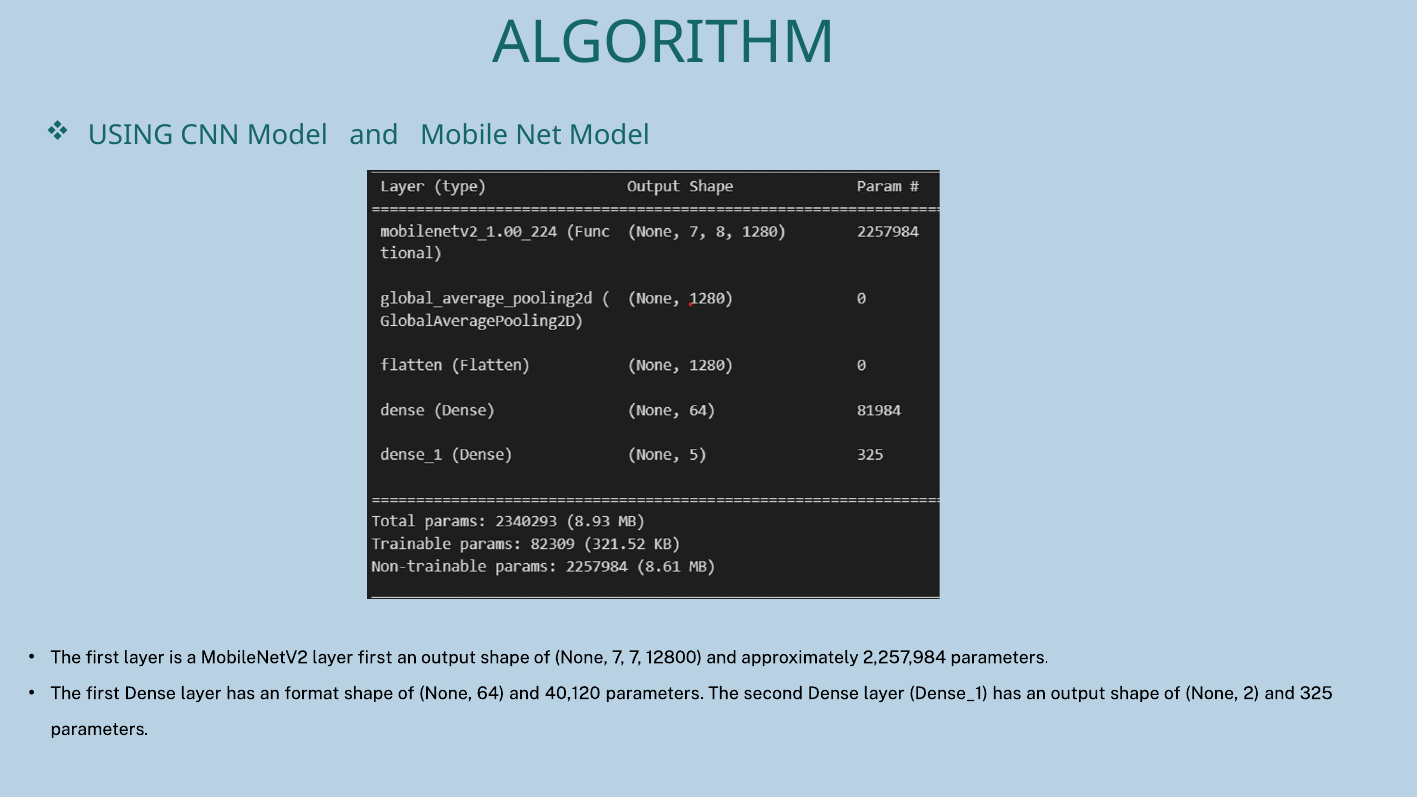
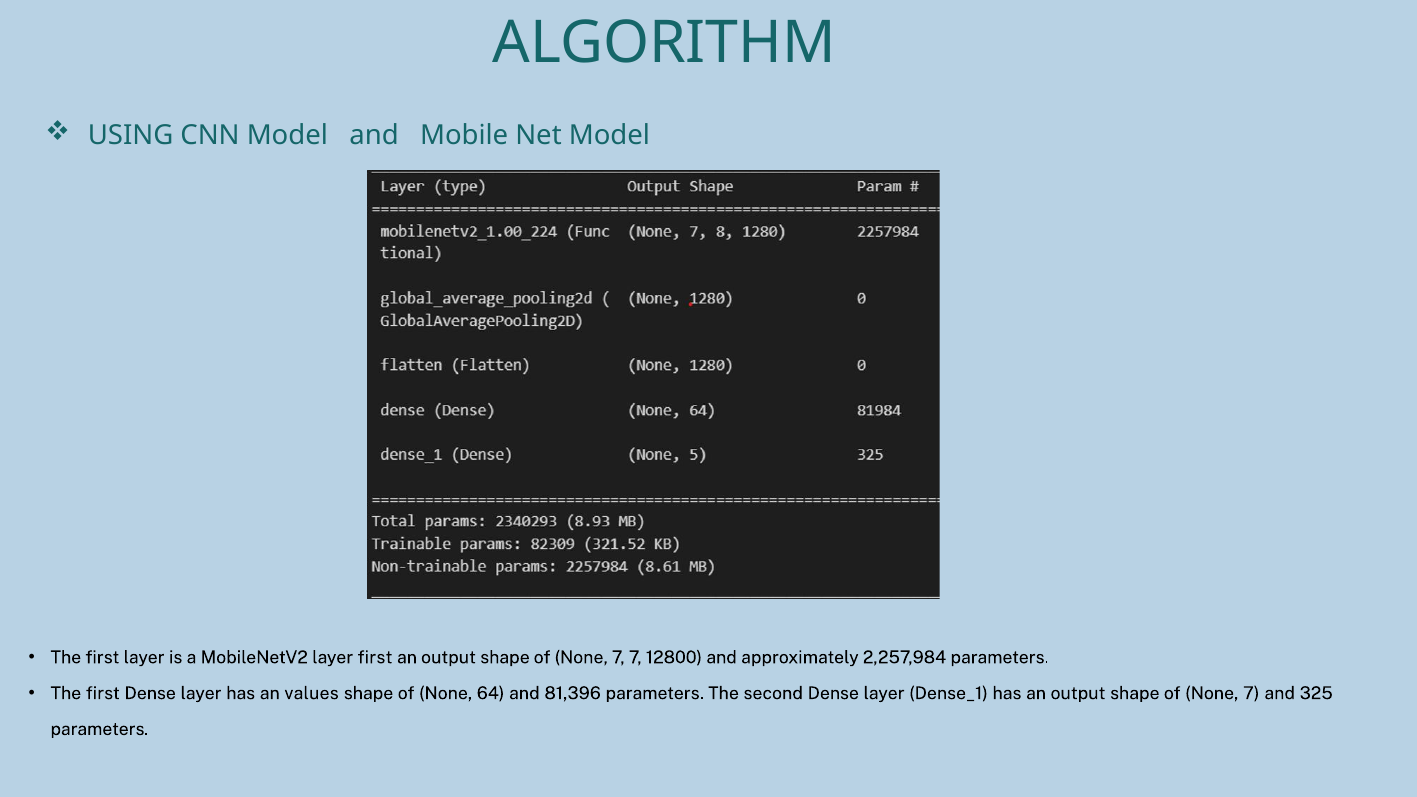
format: format -> values (312, 693)
40,120: 40,120 -> 81,396 (573, 693)
2: 2 -> 7 (1251, 693)
